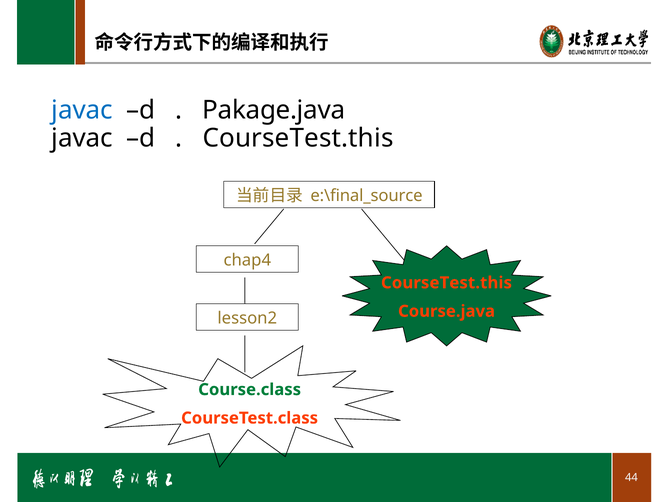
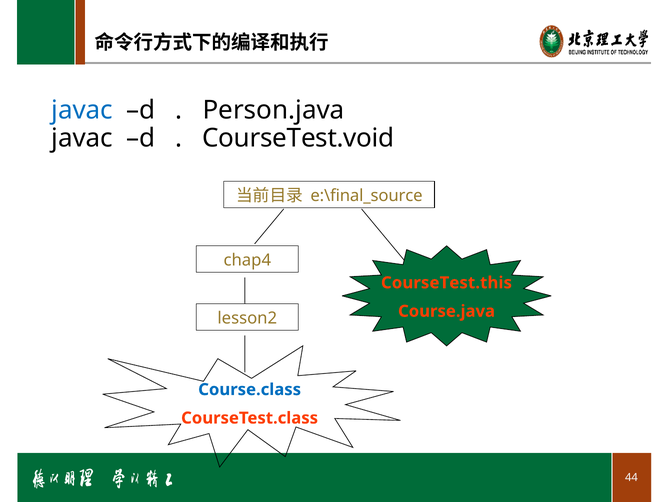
Pakage.java: Pakage.java -> Person.java (274, 110)
CourseTest.this: CourseTest.this -> CourseTest.void (298, 138)
Course.class colour: green -> blue (250, 389)
